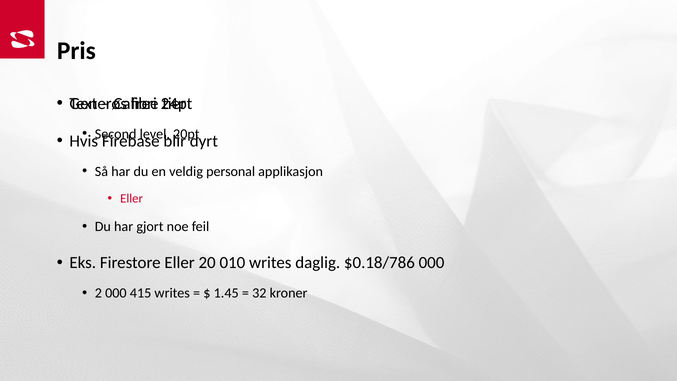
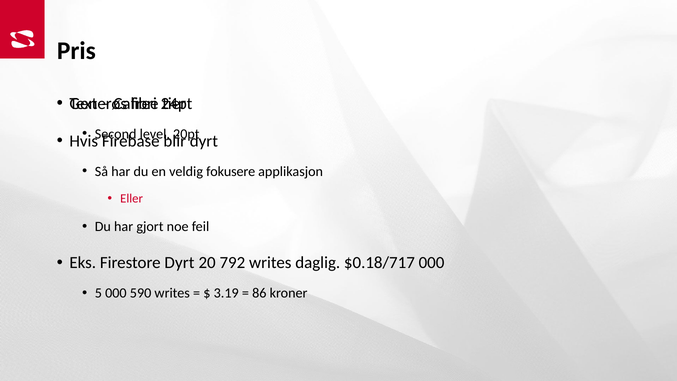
personal: personal -> fokusere (231, 171)
Firestore Eller: Eller -> Dyrt (179, 263)
010: 010 -> 792 (232, 263)
$0.18/786: $0.18/786 -> $0.18/717 (379, 263)
2: 2 -> 5 (98, 293)
415: 415 -> 590 (141, 293)
1.45: 1.45 -> 3.19 (226, 293)
32: 32 -> 86 (259, 293)
